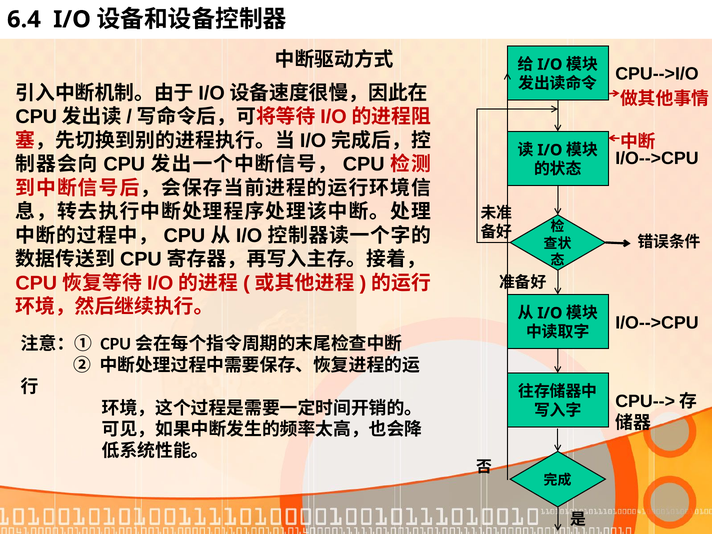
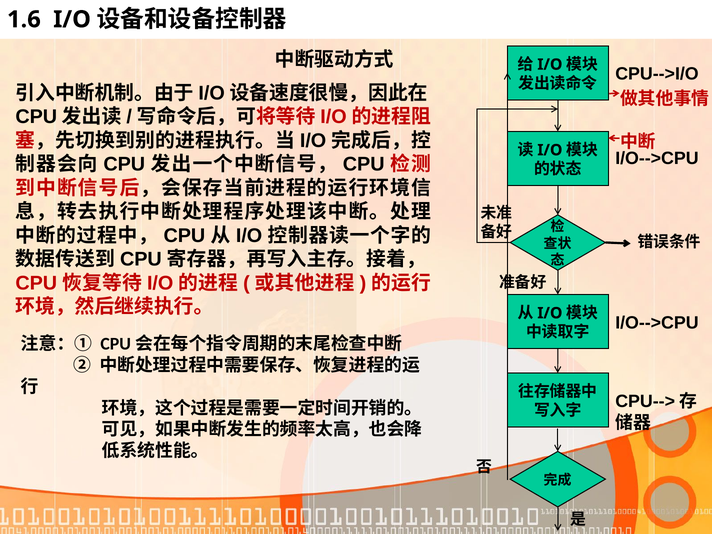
6.4: 6.4 -> 1.6 (24, 19)
